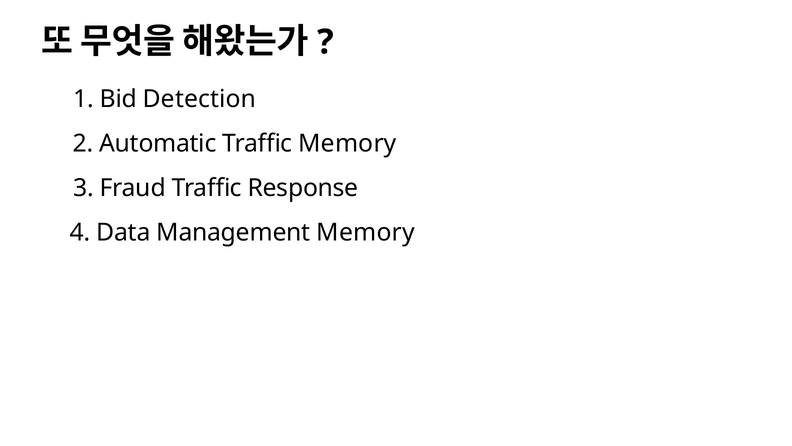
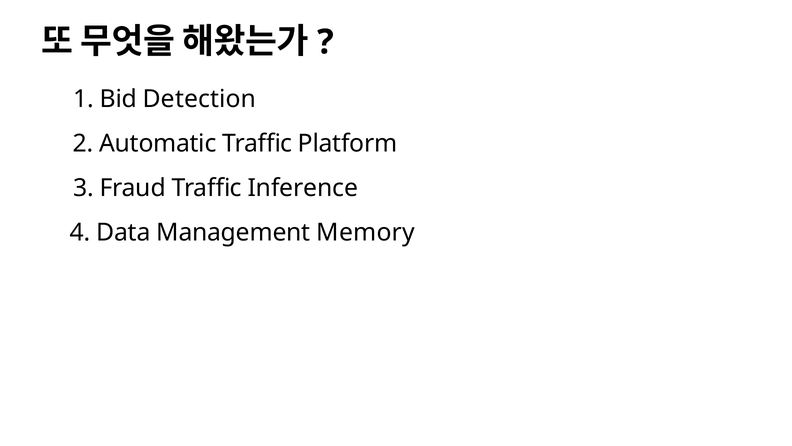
Traffic Memory: Memory -> Platform (348, 144)
Response: Response -> Inference (303, 188)
